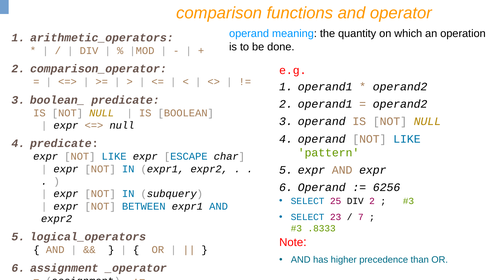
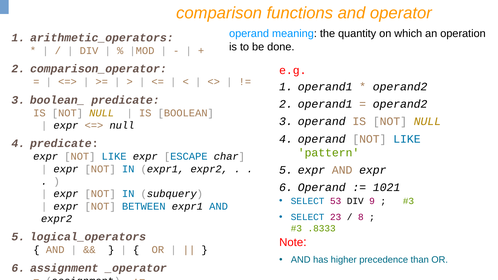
6256: 6256 -> 1021 (387, 188)
25: 25 -> 53 (336, 201)
DIV 2: 2 -> 9 (372, 201)
7: 7 -> 8 (361, 217)
